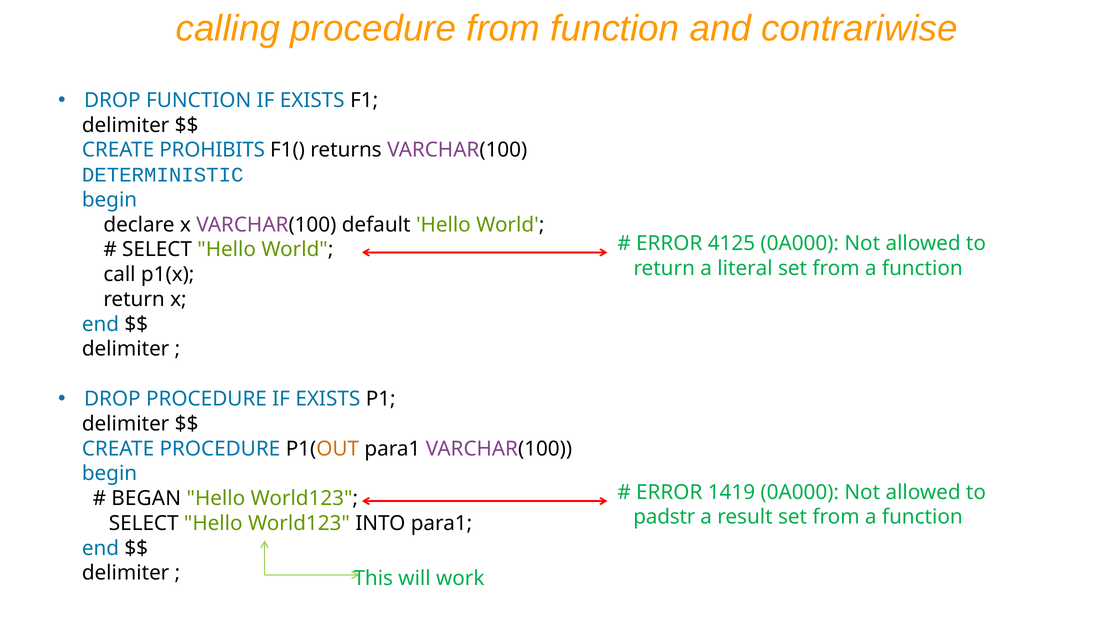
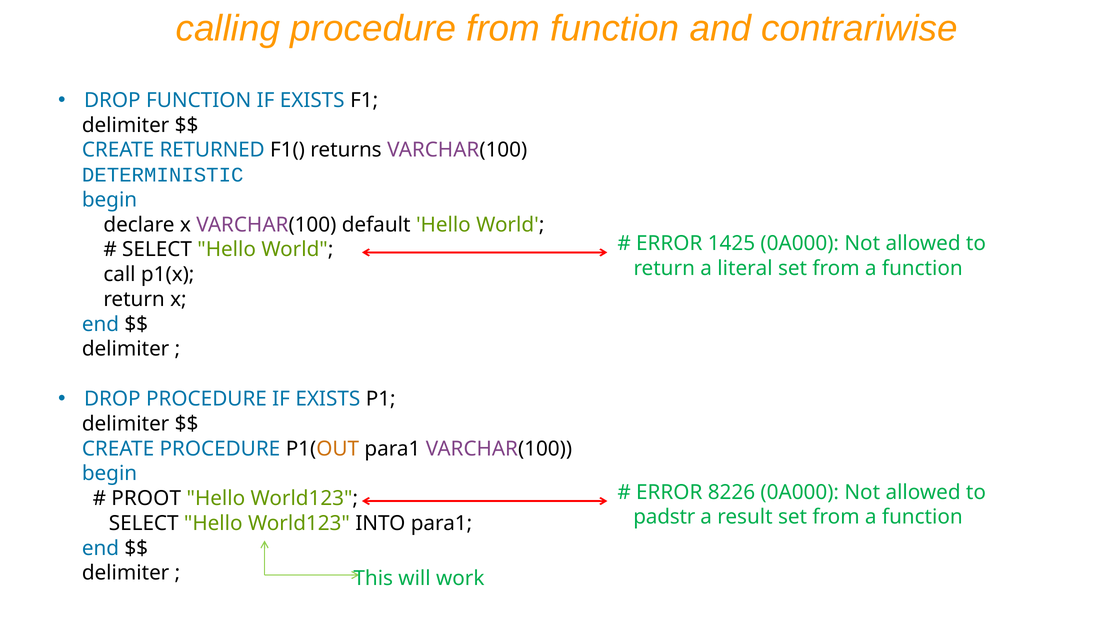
PROHIBITS: PROHIBITS -> RETURNED (212, 150)
4125: 4125 -> 1425 (731, 243)
1419: 1419 -> 8226 (731, 492)
BEGAN: BEGAN -> PROOT (146, 498)
